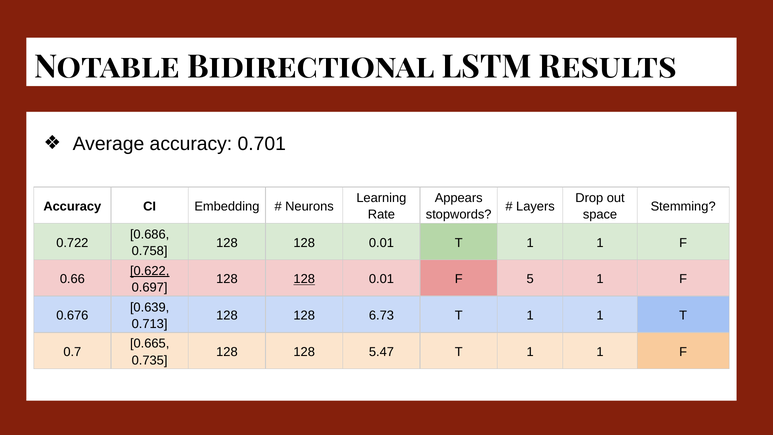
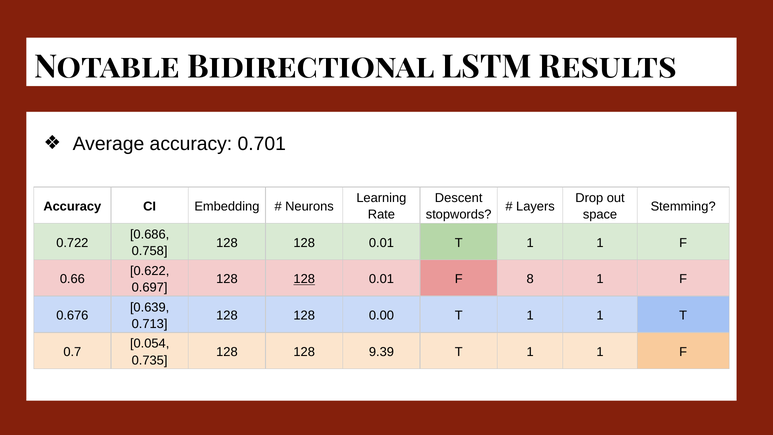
Appears: Appears -> Descent (459, 198)
0.622 underline: present -> none (150, 271)
5: 5 -> 8 (530, 279)
6.73: 6.73 -> 0.00 (381, 315)
0.665: 0.665 -> 0.054 (150, 344)
5.47: 5.47 -> 9.39 (381, 352)
